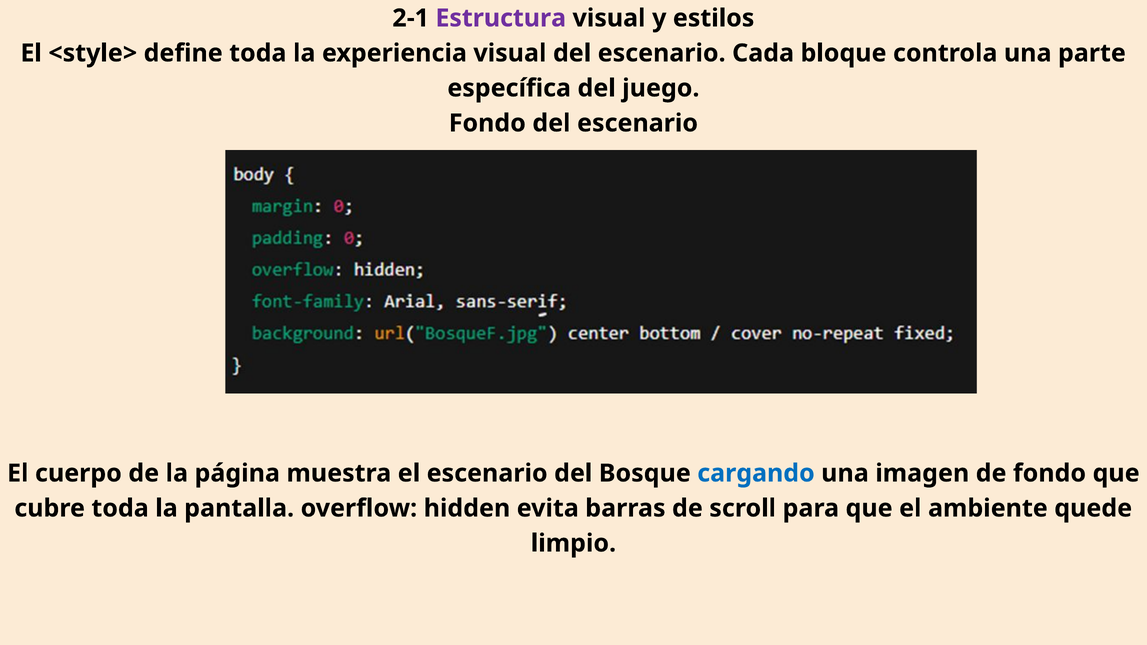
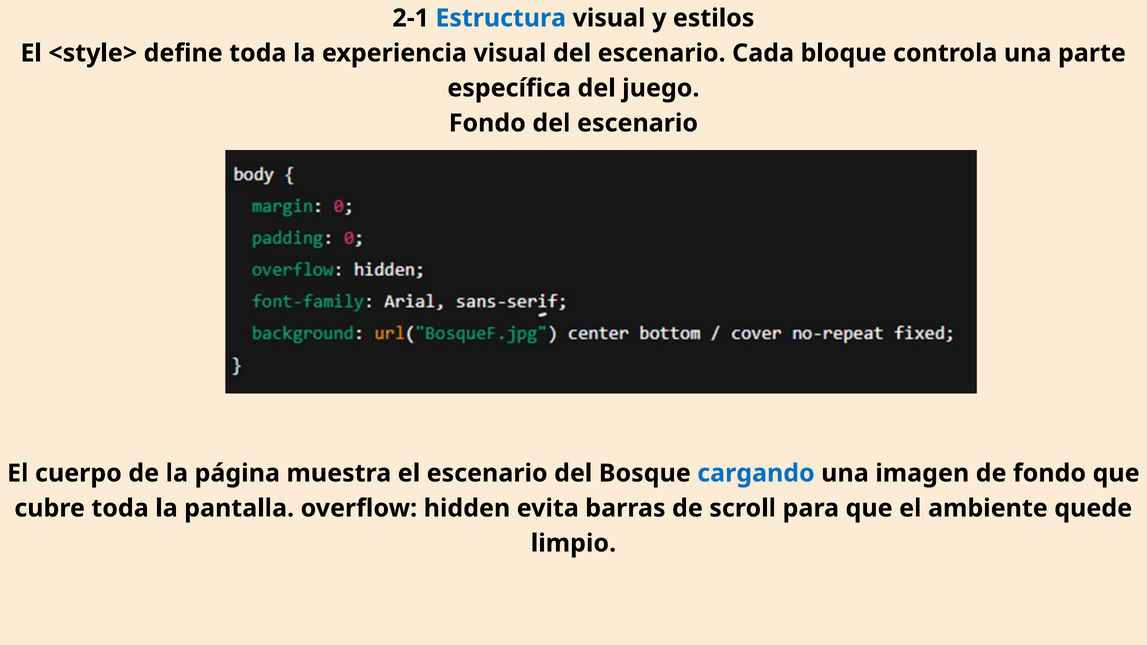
Estructura colour: purple -> blue (501, 18)
